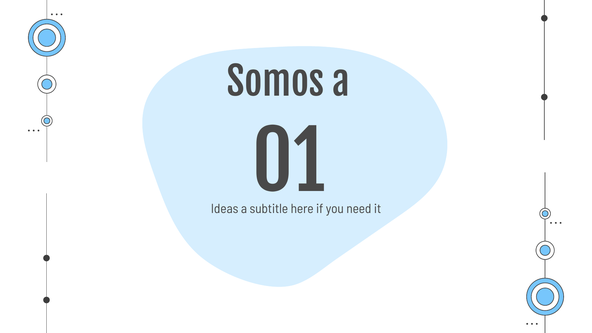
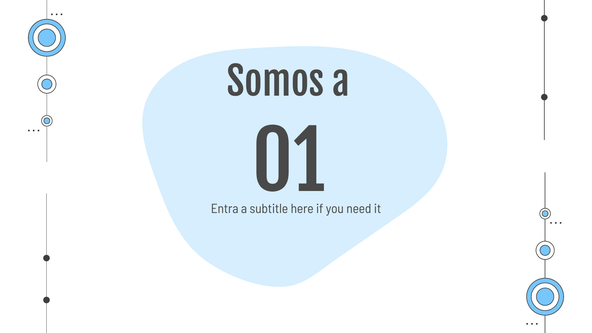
Ideas: Ideas -> Entra (225, 209)
